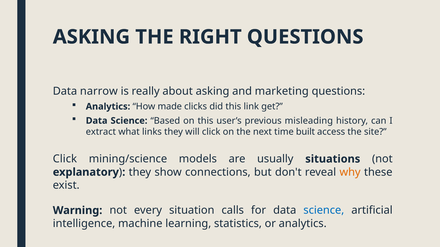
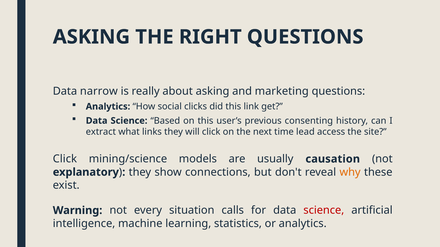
made: made -> social (170, 107)
misleading: misleading -> consenting (309, 121)
built: built -> lead (305, 132)
situations: situations -> causation (333, 159)
science colour: blue -> red (324, 211)
